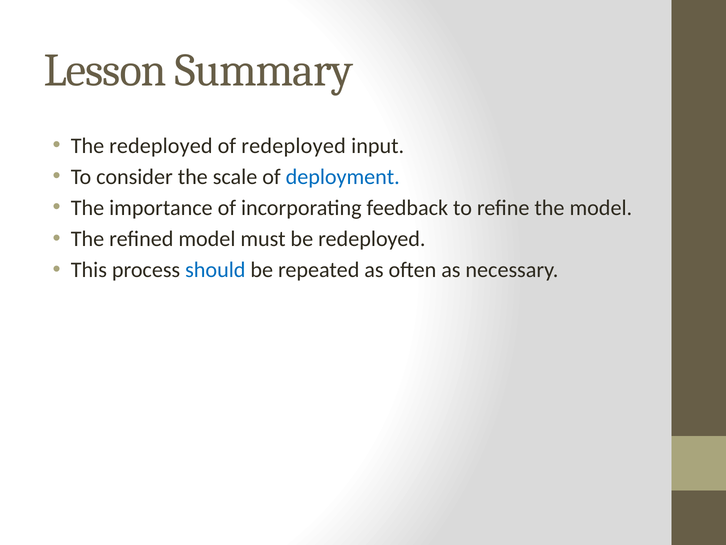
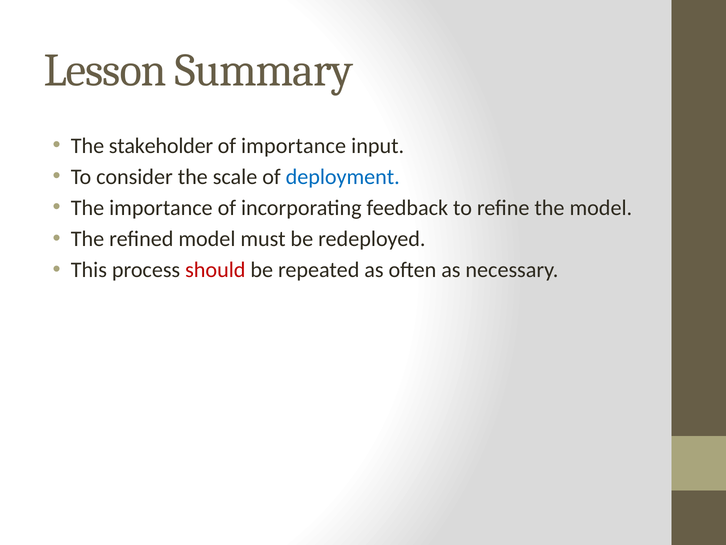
The redeployed: redeployed -> stakeholder (161, 146)
of redeployed: redeployed -> importance (294, 146)
should colour: blue -> red (215, 270)
